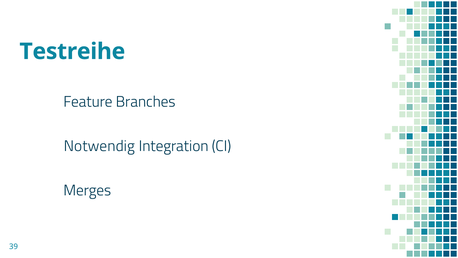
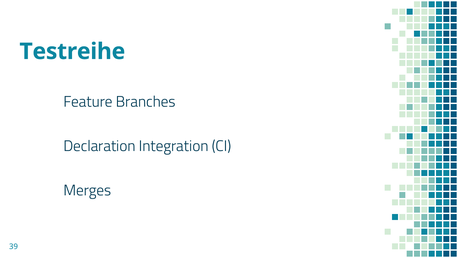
Notwendig: Notwendig -> Declaration (99, 146)
